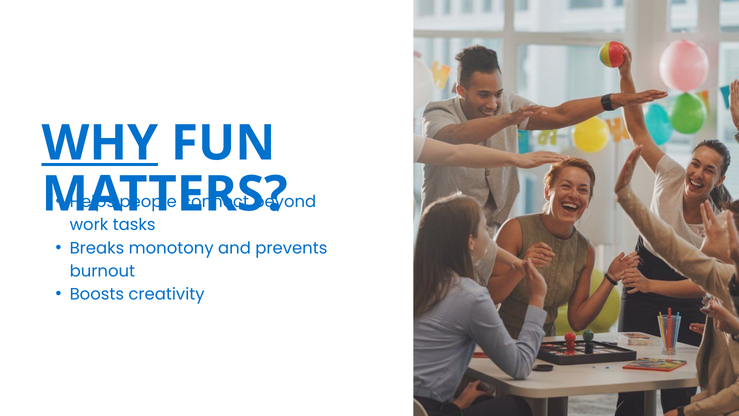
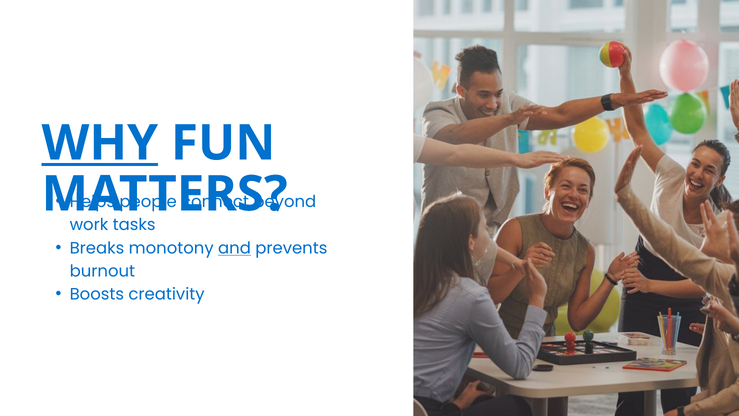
and underline: none -> present (234, 248)
